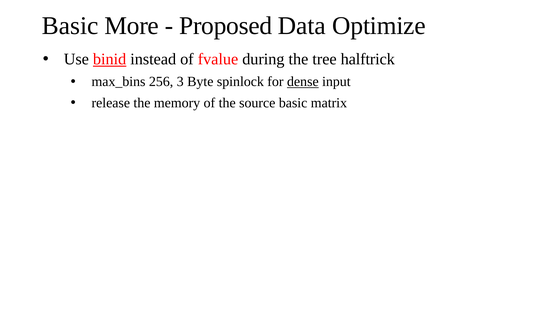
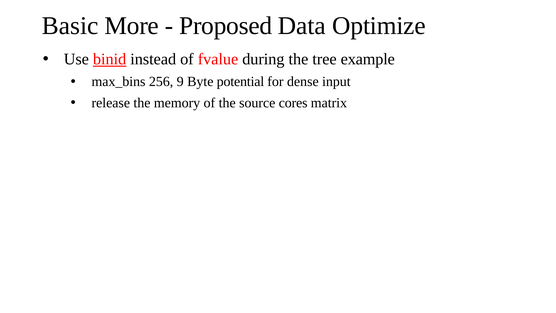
halftrick: halftrick -> example (368, 59)
3: 3 -> 9 (180, 82)
spinlock: spinlock -> potential (240, 82)
dense underline: present -> none (303, 82)
source basic: basic -> cores (293, 103)
